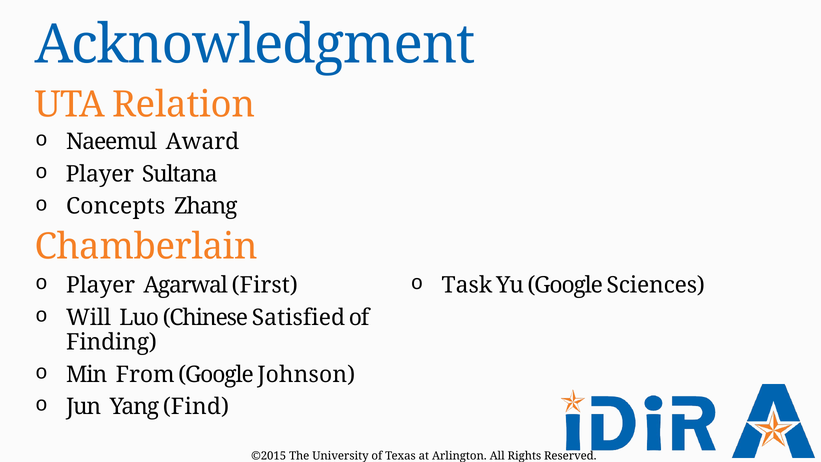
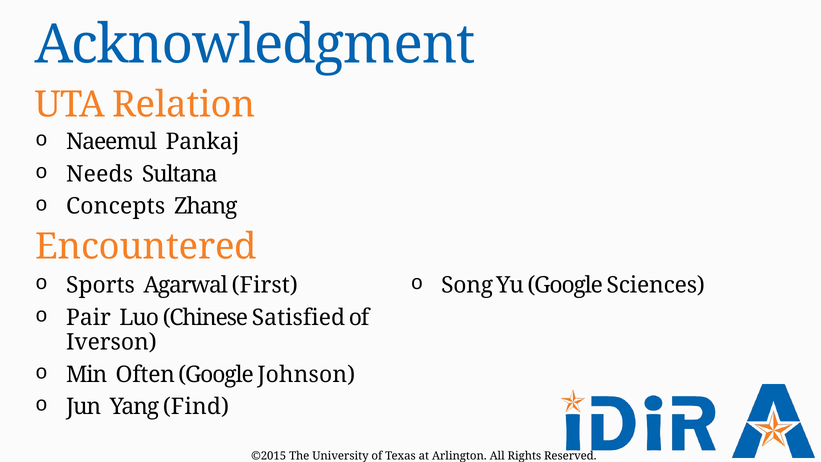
Award: Award -> Pankaj (203, 142)
Player: Player -> Needs (100, 174)
Chamberlain: Chamberlain -> Encountered (146, 247)
Player: Player -> Sports (100, 285)
Task: Task -> Song (467, 285)
Will: Will -> Pair (88, 317)
Finding: Finding -> Iverson (111, 342)
From: From -> Often (145, 374)
